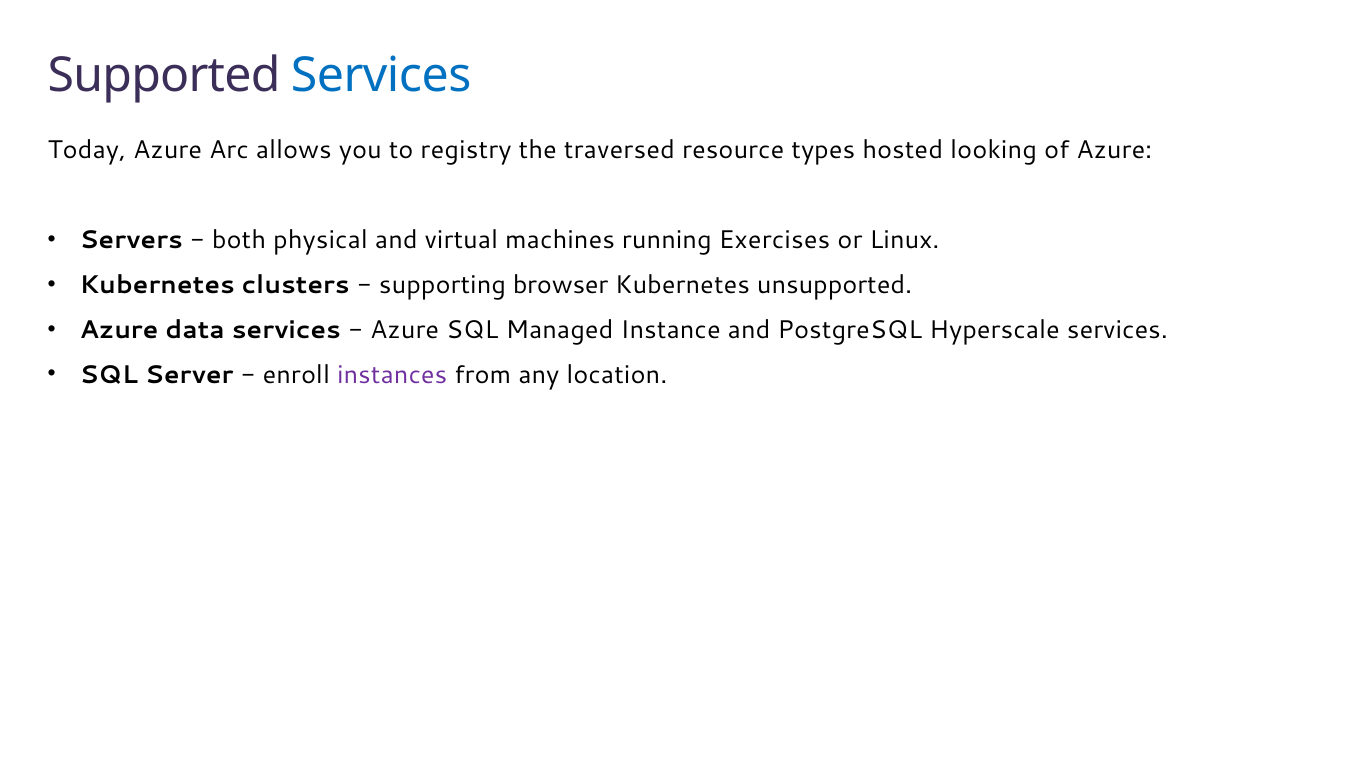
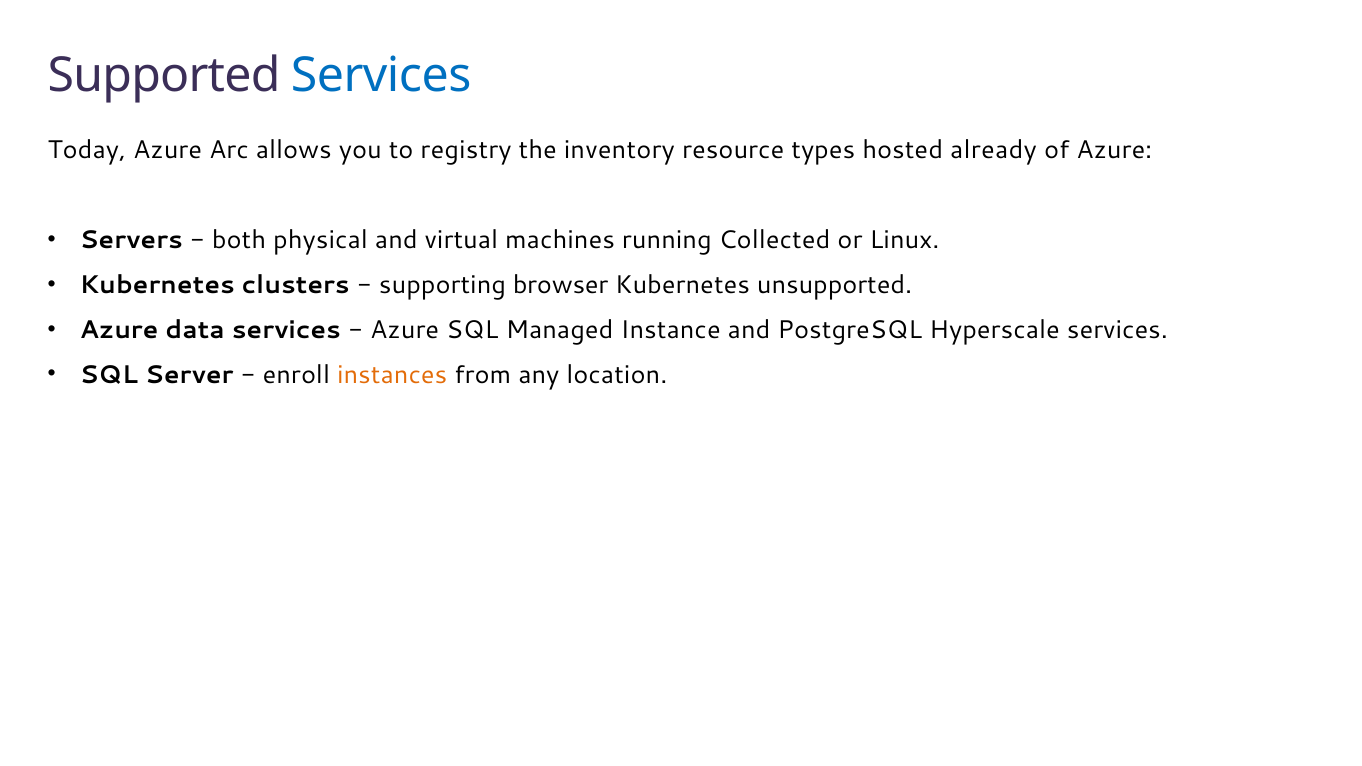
traversed: traversed -> inventory (619, 151)
looking: looking -> already (993, 151)
Exercises: Exercises -> Collected (775, 240)
instances colour: purple -> orange (392, 375)
